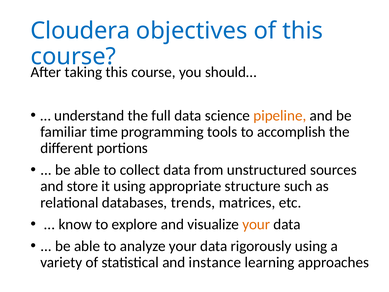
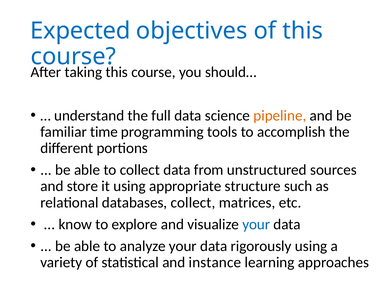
Cloudera: Cloudera -> Expected (80, 31)
databases trends: trends -> collect (193, 202)
your colour: orange -> blue (256, 224)
